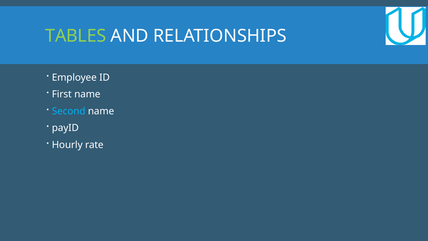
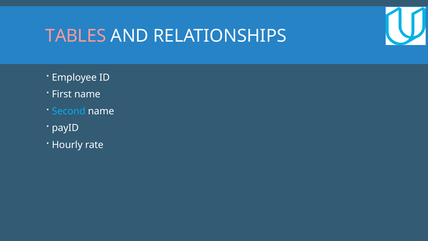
TABLES colour: light green -> pink (76, 36)
